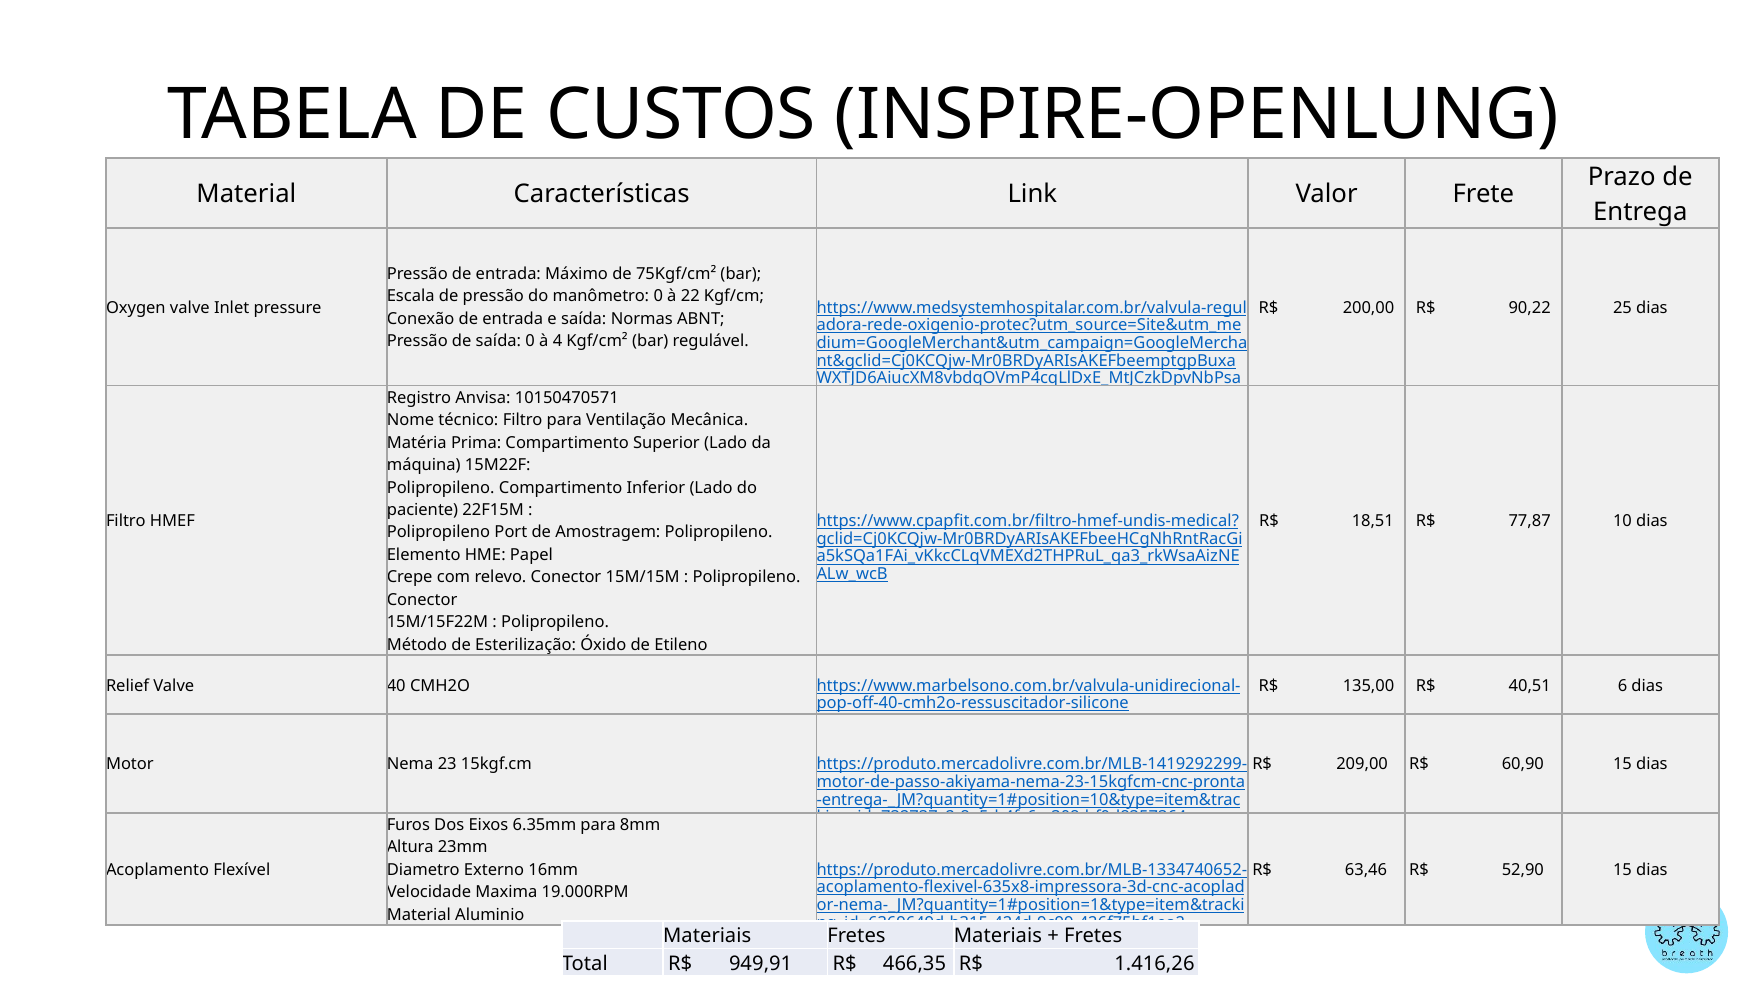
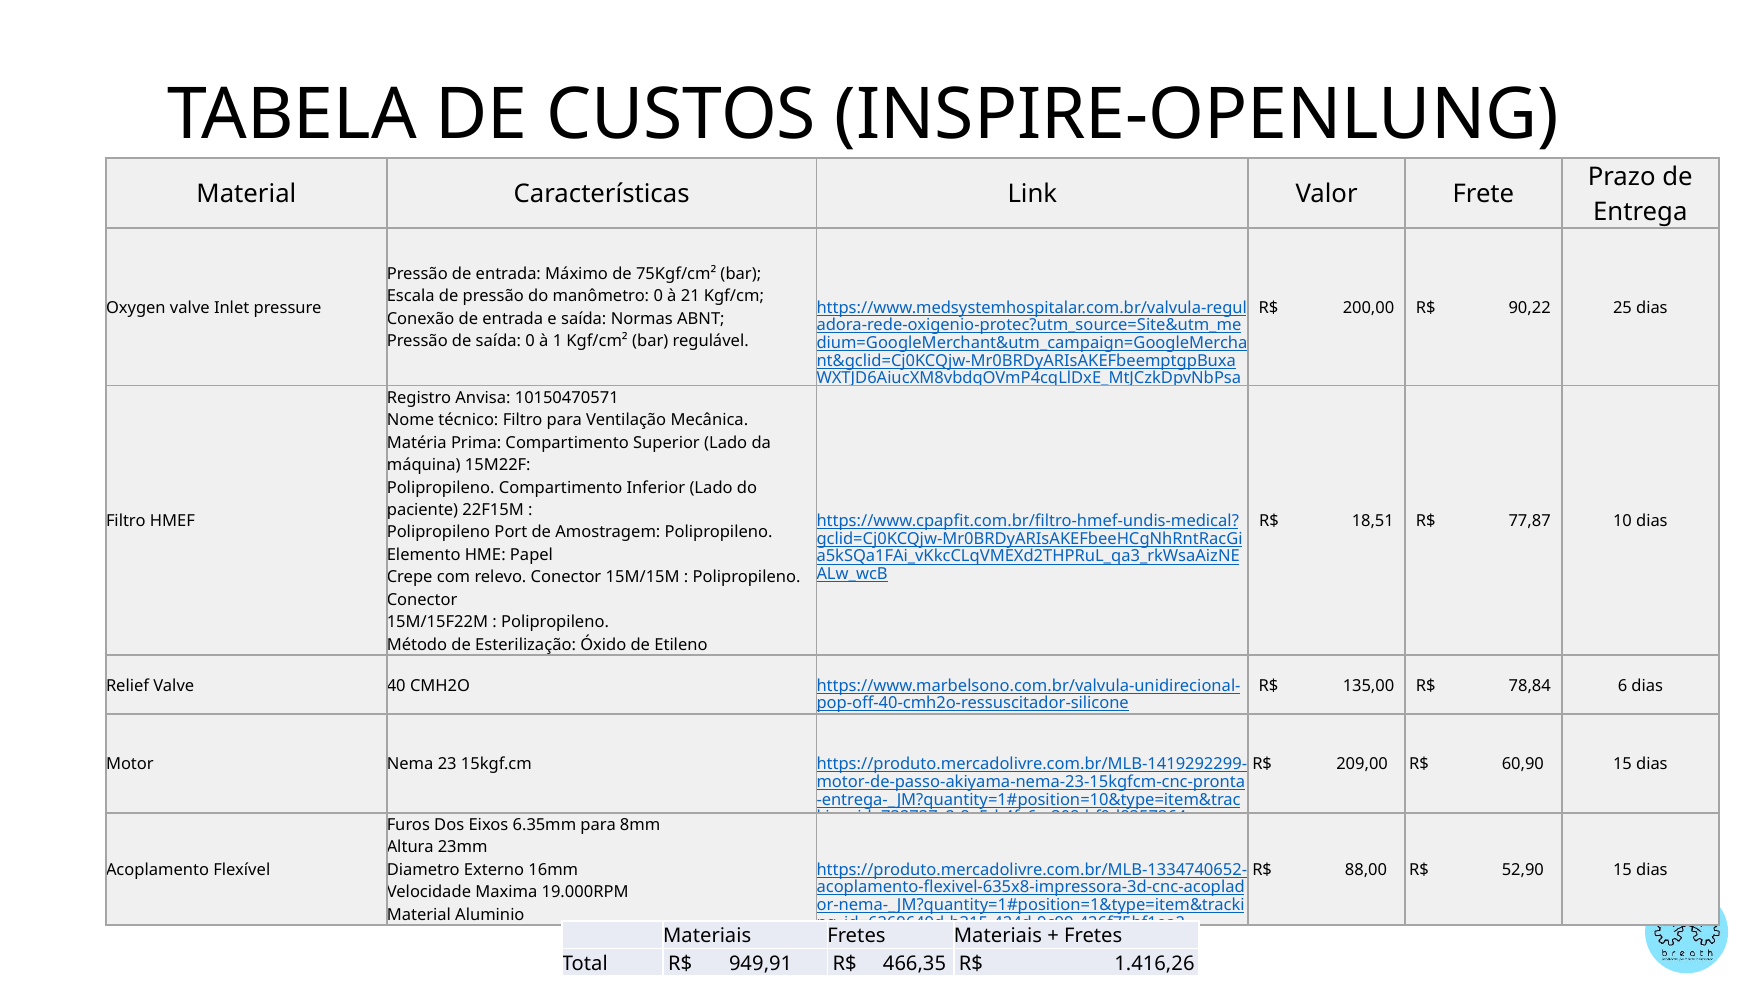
22: 22 -> 21 (690, 297)
4: 4 -> 1 (558, 342)
40,51: 40,51 -> 78,84 (1530, 686)
63,46: 63,46 -> 88,00 (1366, 870)
